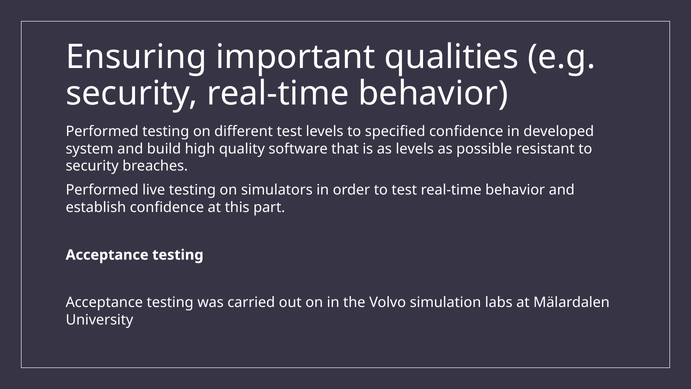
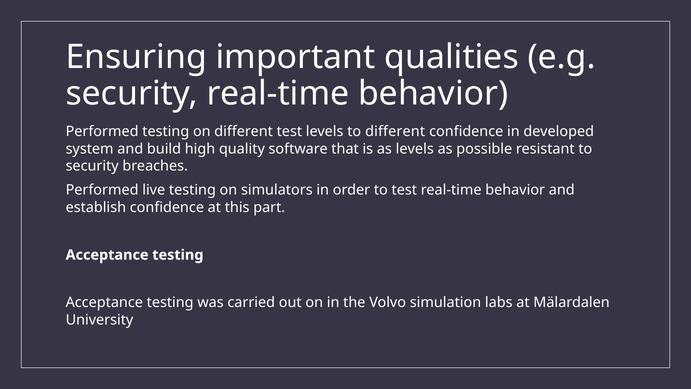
to specified: specified -> different (395, 131)
